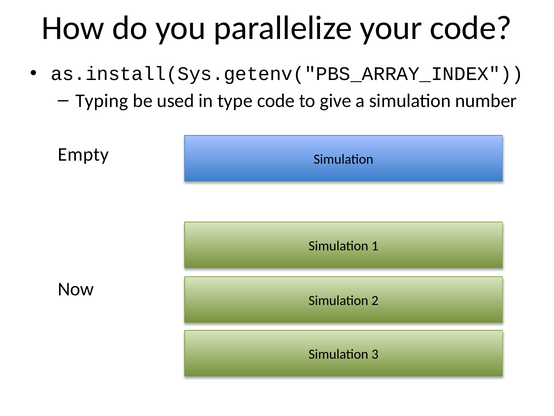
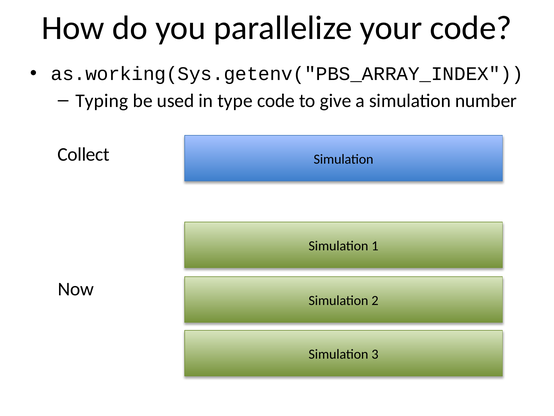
as.install(Sys.getenv("PBS_ARRAY_INDEX: as.install(Sys.getenv("PBS_ARRAY_INDEX -> as.working(Sys.getenv("PBS_ARRAY_INDEX (287, 74)
Empty: Empty -> Collect (84, 154)
